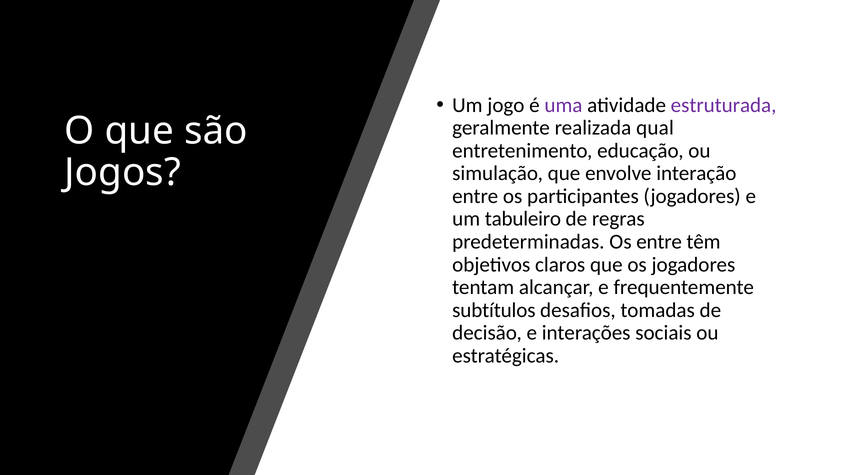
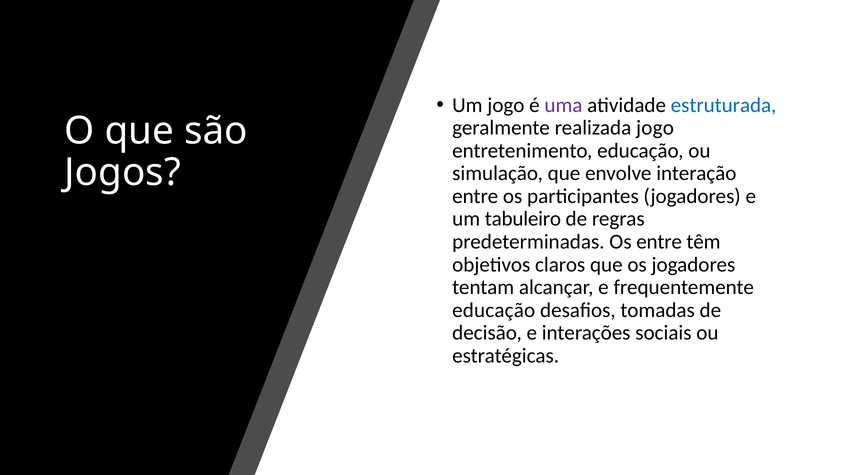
estruturada colour: purple -> blue (724, 105)
realizada qual: qual -> jogo (655, 128)
subtítulos: subtítulos -> educação (494, 310)
